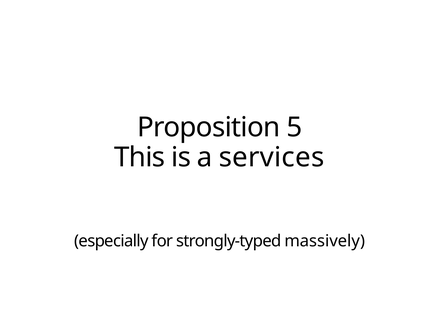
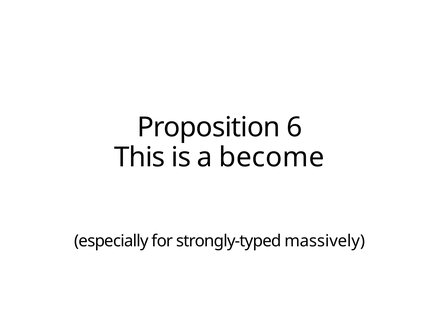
5: 5 -> 6 (294, 128)
services: services -> become (272, 157)
